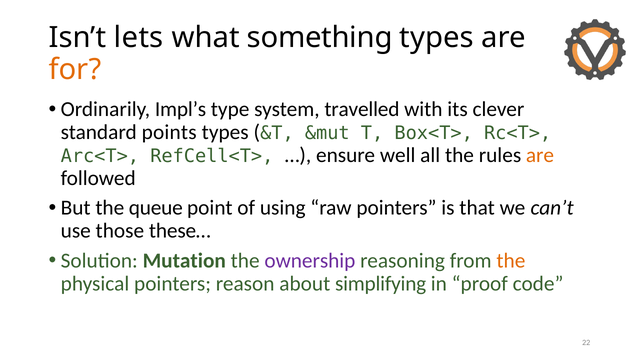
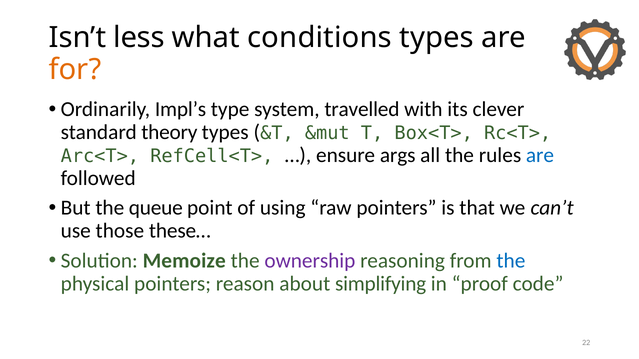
lets: lets -> less (139, 38)
something: something -> conditions (320, 38)
points: points -> theory (169, 132)
well: well -> args (398, 155)
are colour: orange -> blue (540, 155)
Mutation: Mutation -> Memoize (184, 261)
the colour: orange -> blue (511, 261)
